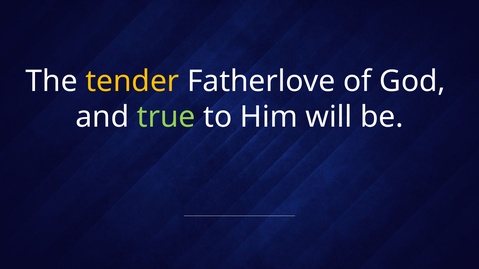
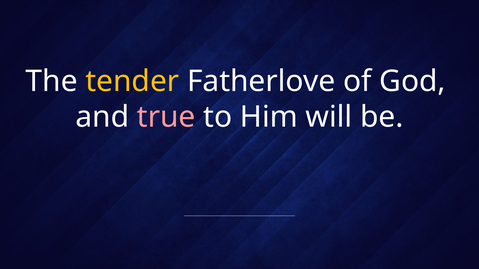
true colour: light green -> pink (166, 117)
